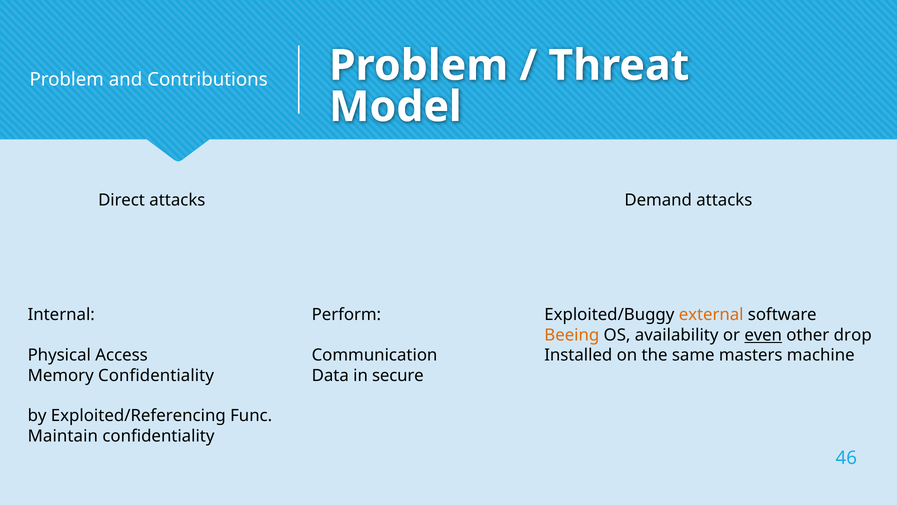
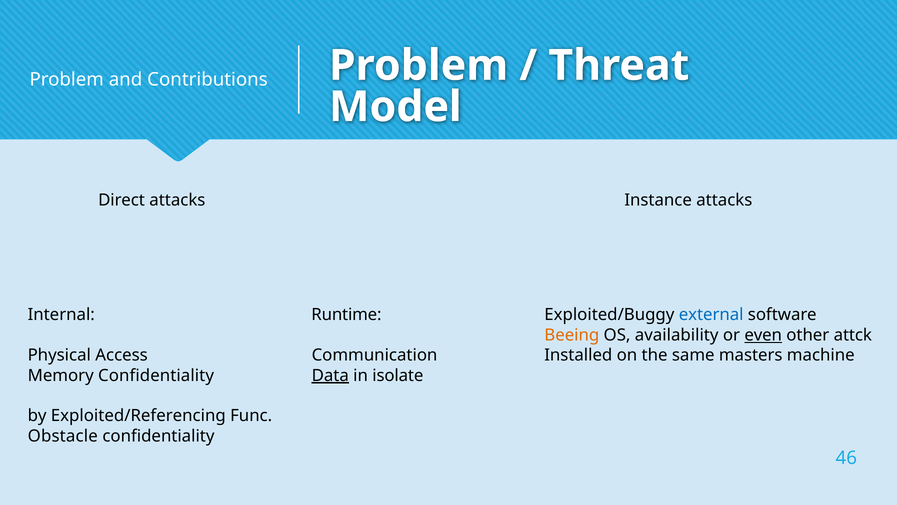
Demand: Demand -> Instance (658, 200)
Perform: Perform -> Runtime (346, 315)
external colour: orange -> blue (711, 315)
drop: drop -> attck (853, 335)
Data underline: none -> present (330, 375)
secure: secure -> isolate (398, 375)
Maintain: Maintain -> Obstacle (63, 436)
